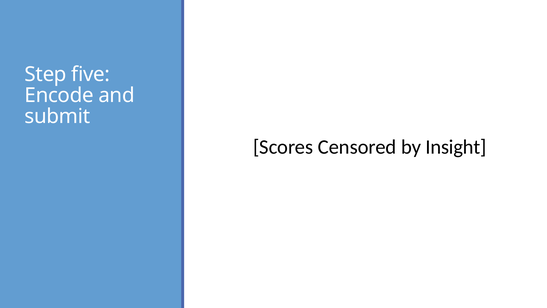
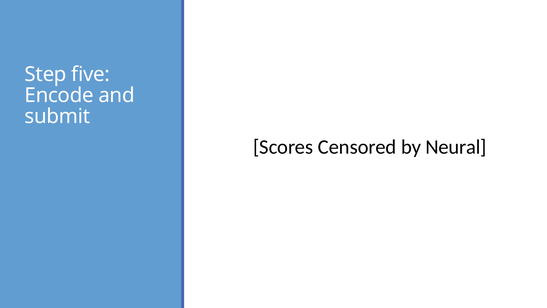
Insight: Insight -> Neural (456, 147)
